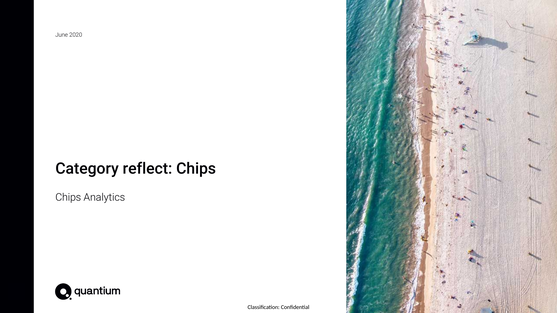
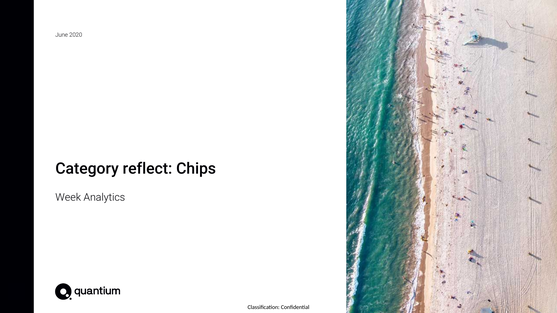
Chips: Chips -> Week (68, 198)
